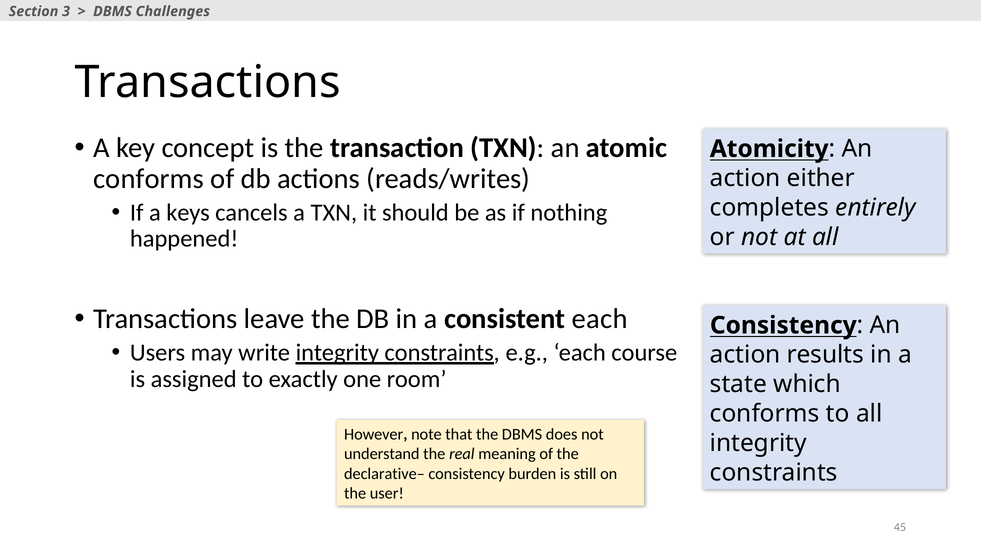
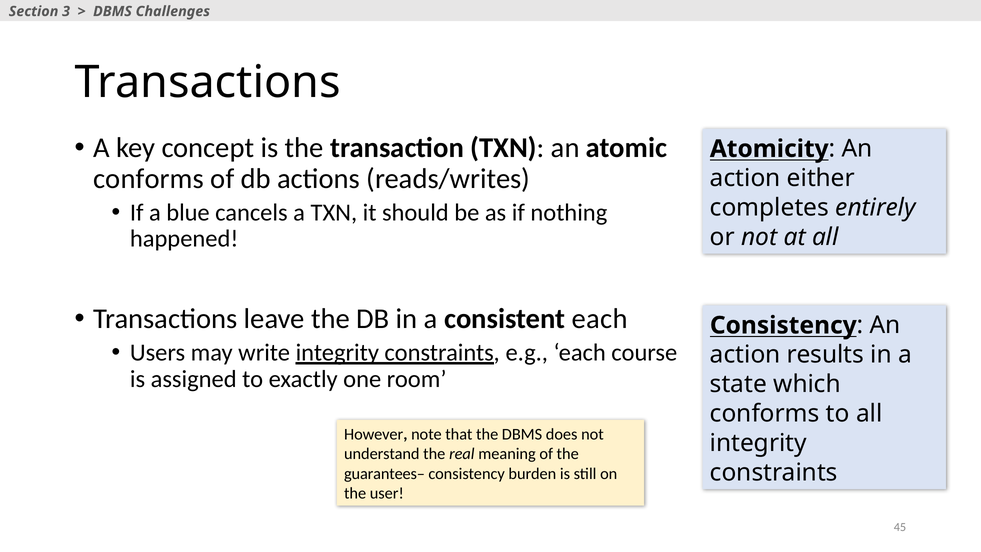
keys: keys -> blue (188, 212)
declarative–: declarative– -> guarantees– (385, 473)
